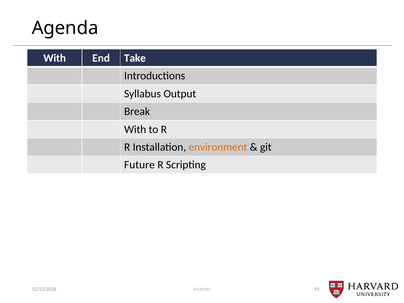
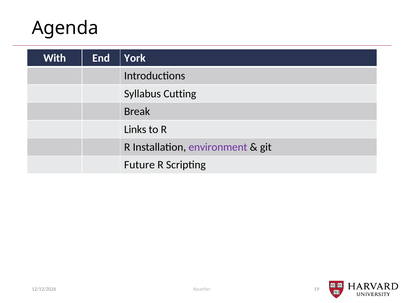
Take: Take -> York (135, 58)
Output: Output -> Cutting (180, 94)
With: With -> Links (135, 129)
environment colour: orange -> purple (218, 147)
